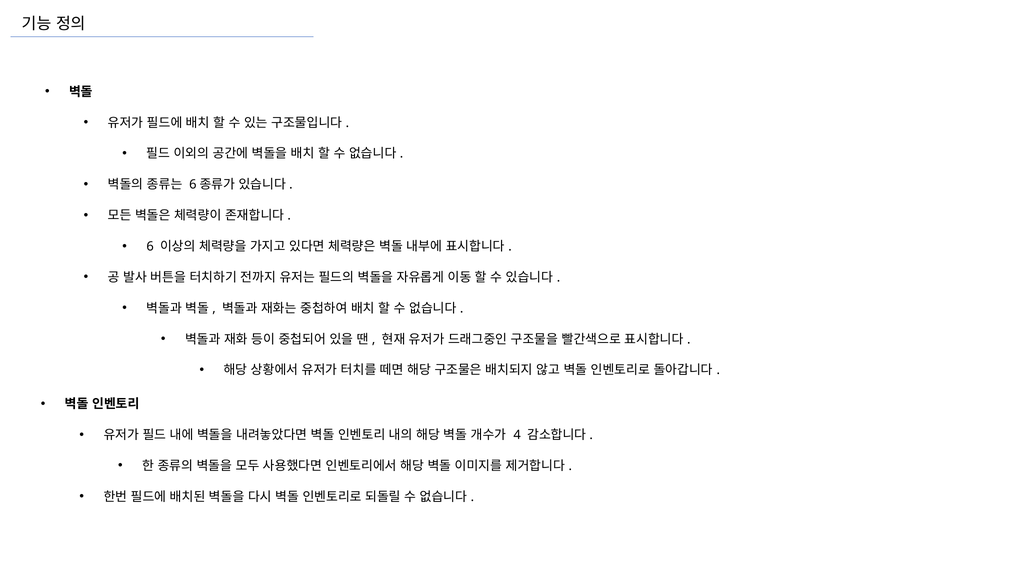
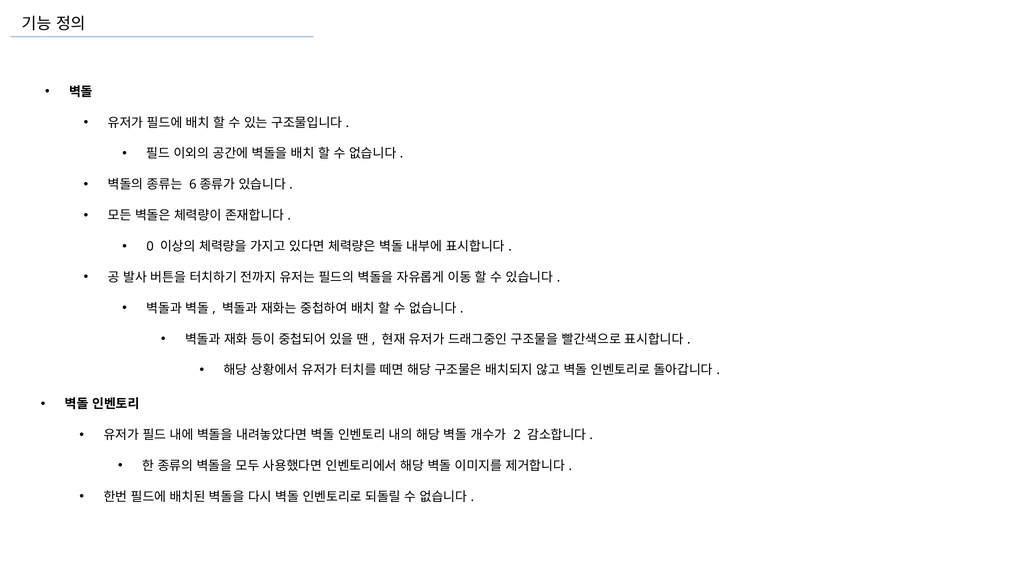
6: 6 -> 0 (150, 246)
4: 4 -> 2 (517, 434)
